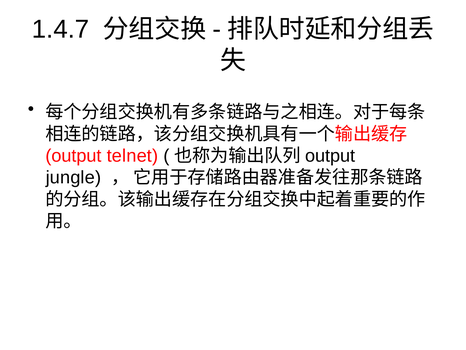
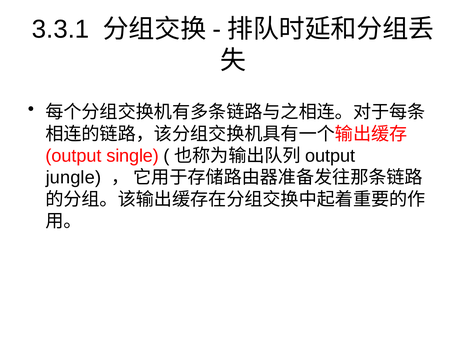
1.4.7: 1.4.7 -> 3.3.1 (61, 29)
telnet: telnet -> single (133, 156)
